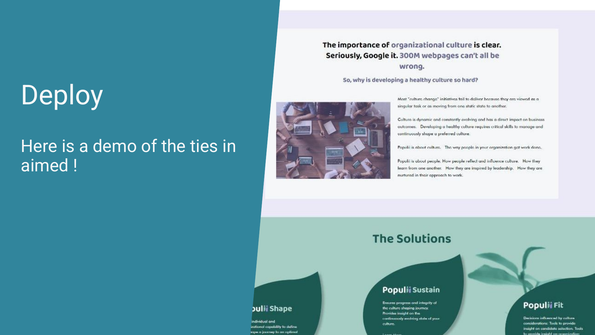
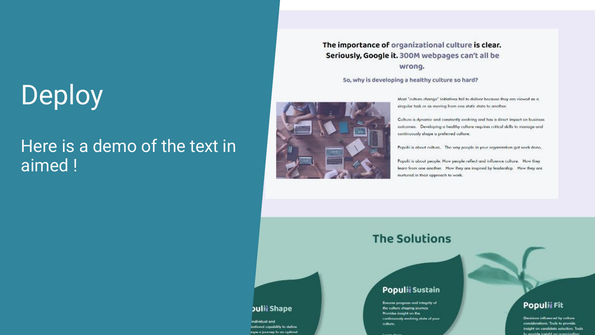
ties: ties -> text (204, 146)
